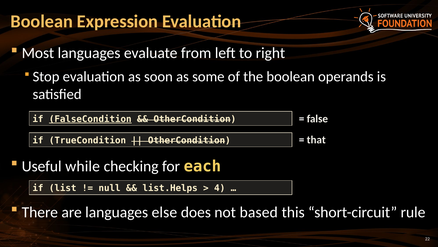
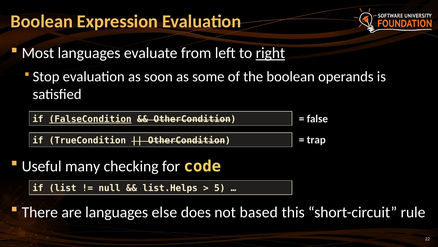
right underline: none -> present (270, 53)
that: that -> trap (316, 140)
while: while -> many (83, 166)
each: each -> code (202, 166)
4: 4 -> 5 (220, 188)
